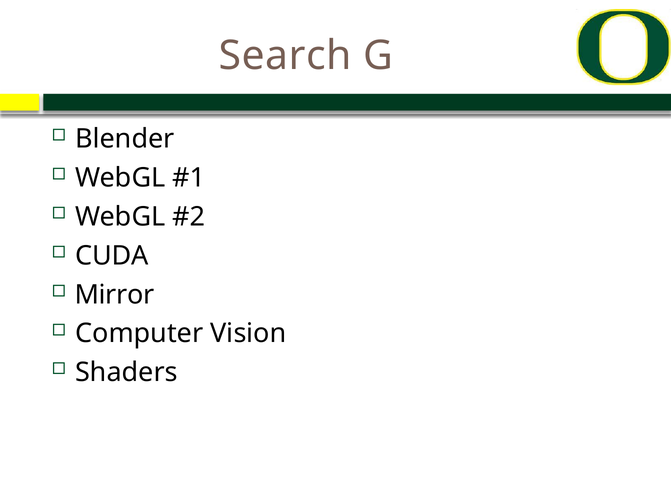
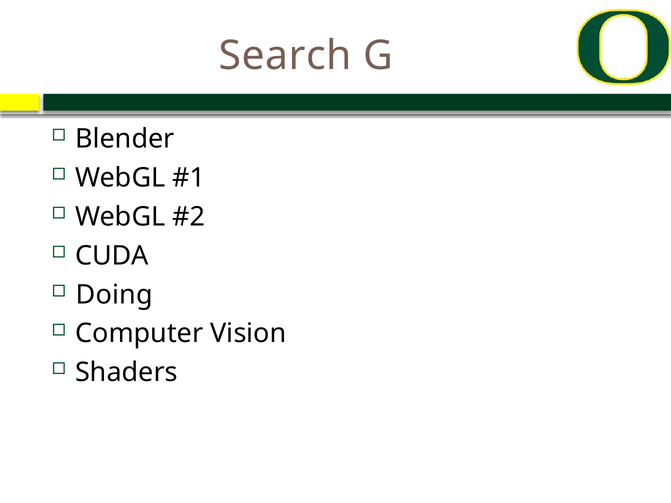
Mirror: Mirror -> Doing (114, 295)
